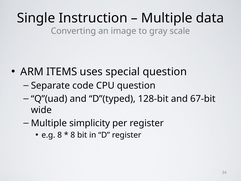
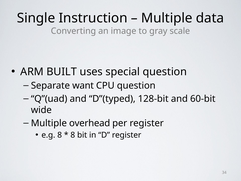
ITEMS: ITEMS -> BUILT (62, 72)
code: code -> want (83, 85)
67-bit: 67-bit -> 60-bit (203, 99)
simplicity: simplicity -> overhead (90, 123)
